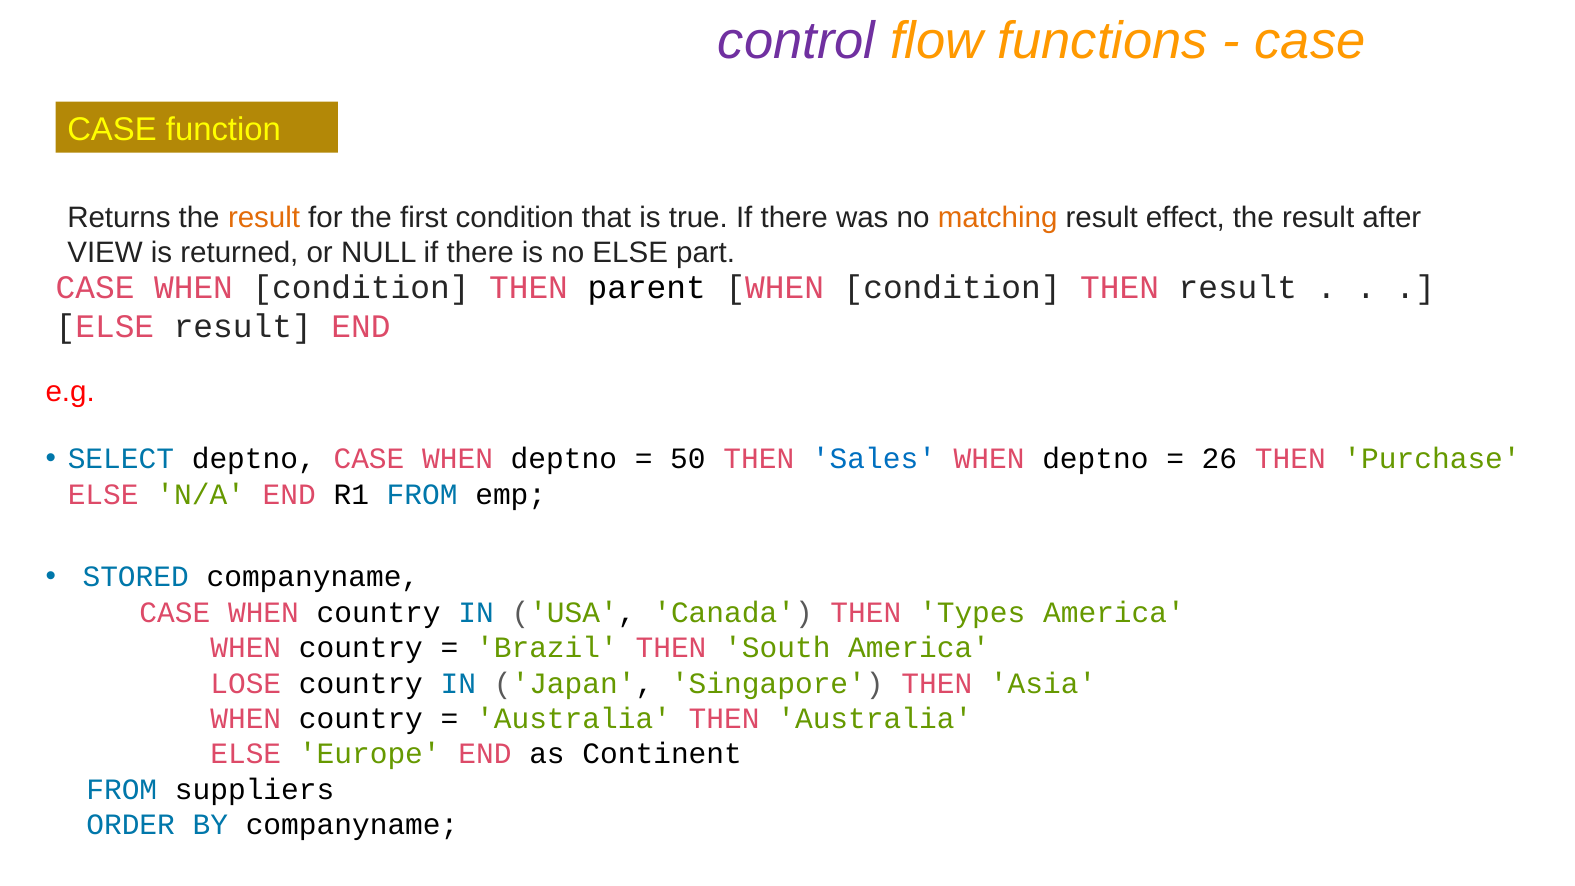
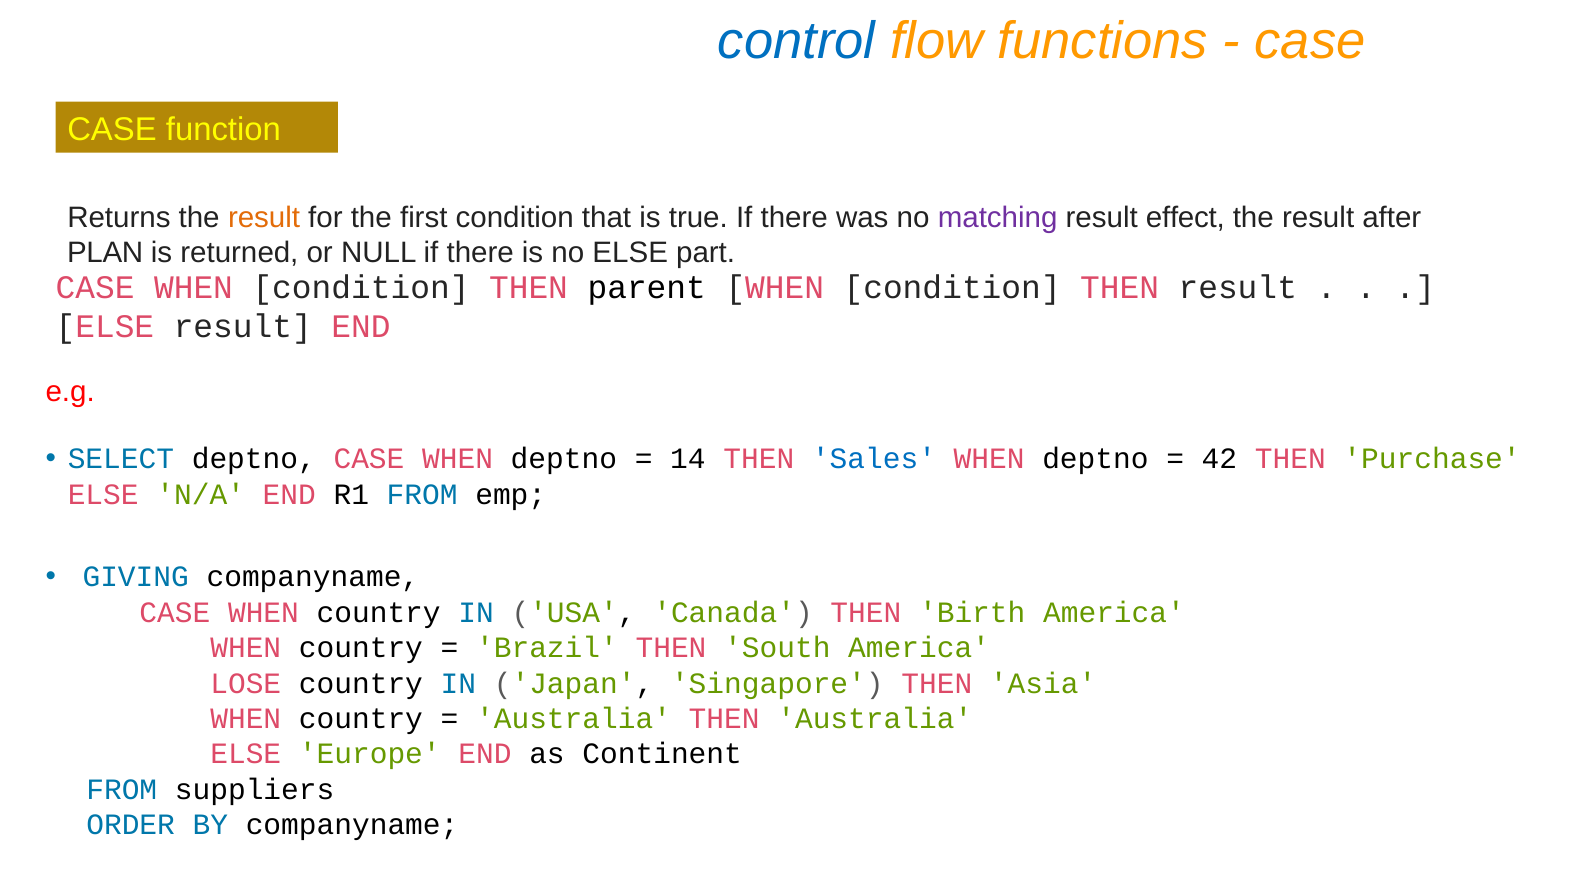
control colour: purple -> blue (797, 41)
matching colour: orange -> purple (998, 218)
VIEW: VIEW -> PLAN (105, 253)
50: 50 -> 14 (688, 459)
26: 26 -> 42 (1219, 459)
STORED: STORED -> GIVING (136, 577)
Types: Types -> Birth (972, 612)
